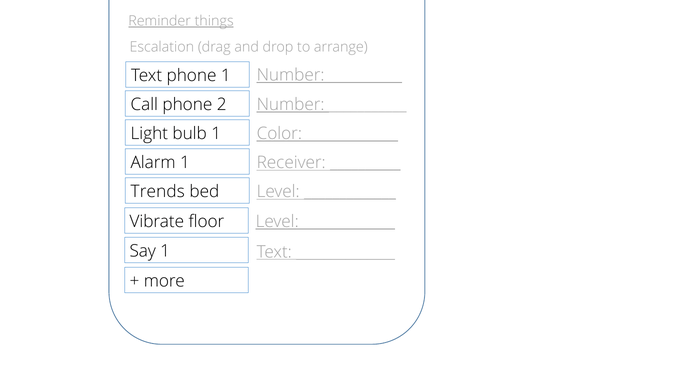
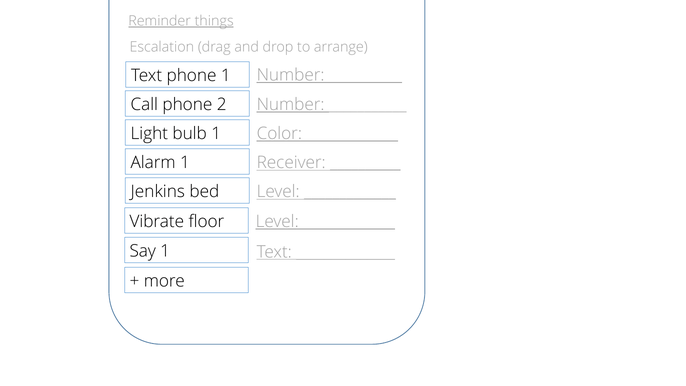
Trends: Trends -> Jenkins (158, 192)
